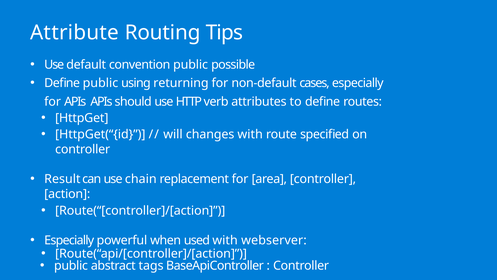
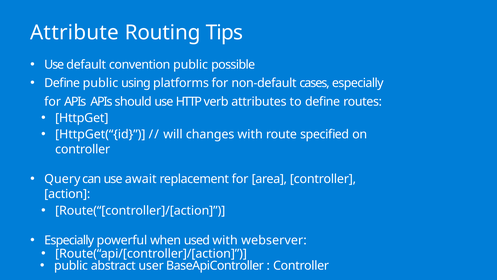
returning: returning -> platforms (181, 83)
Result: Result -> Query (62, 179)
chain: chain -> await (141, 179)
tags: tags -> user (151, 265)
